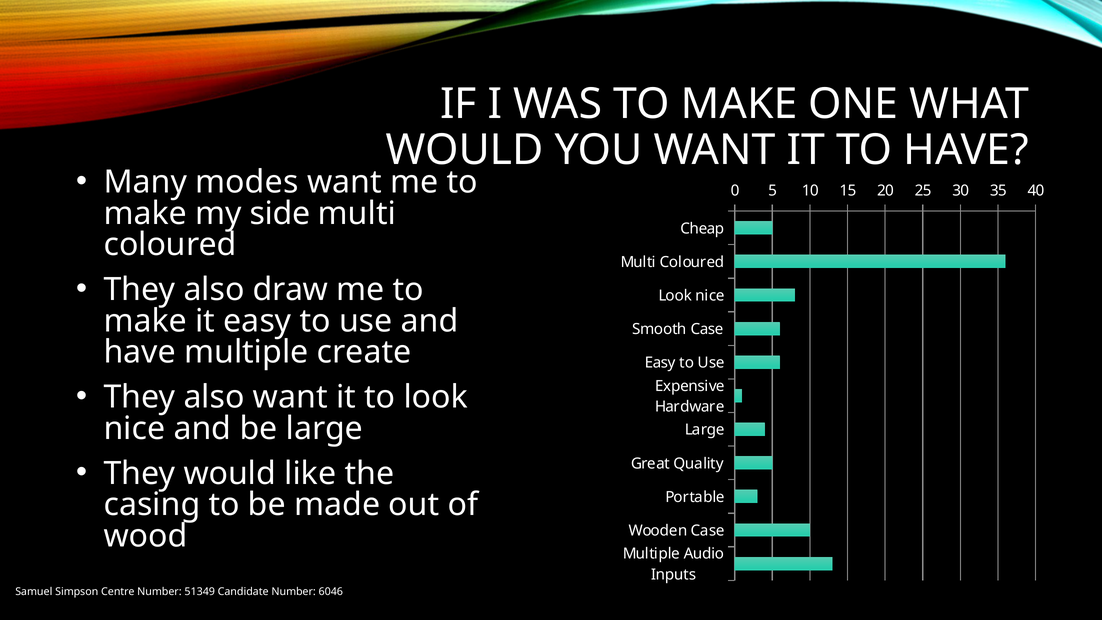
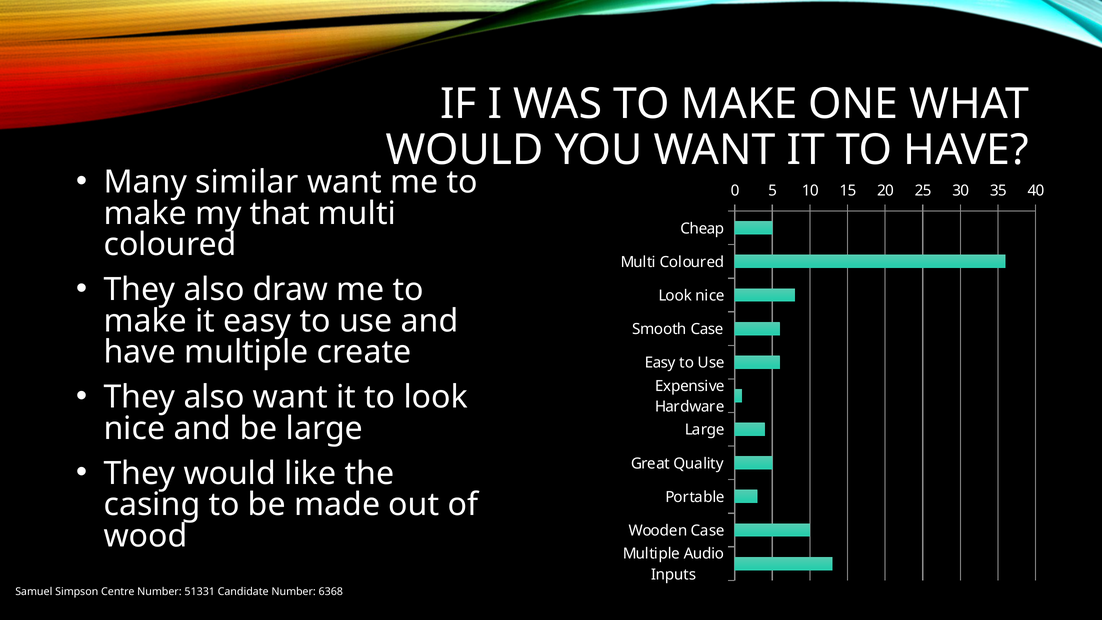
modes: modes -> similar (247, 182)
side: side -> that (280, 214)
51349: 51349 -> 51331 (200, 592)
6046: 6046 -> 6368 (331, 592)
